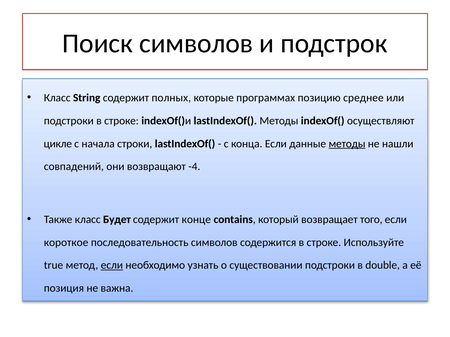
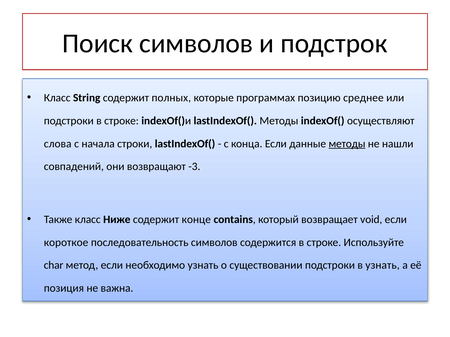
цикле: цикле -> слова (58, 144)
-4: -4 -> -3 (194, 167)
Будет: Будет -> Ниже (117, 220)
того: того -> void (371, 220)
true: true -> char (54, 266)
если underline: present -> none (112, 266)
в double: double -> узнать (383, 266)
